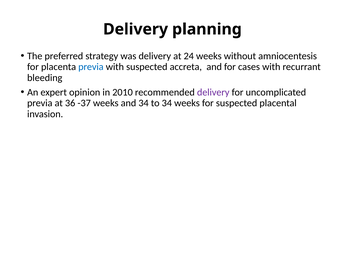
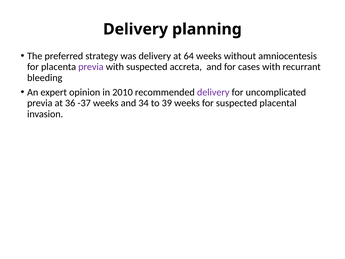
24: 24 -> 64 (189, 56)
previa colour: blue -> purple (91, 67)
to 34: 34 -> 39 (167, 103)
